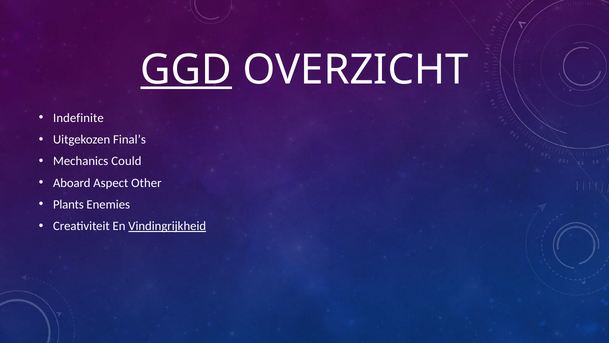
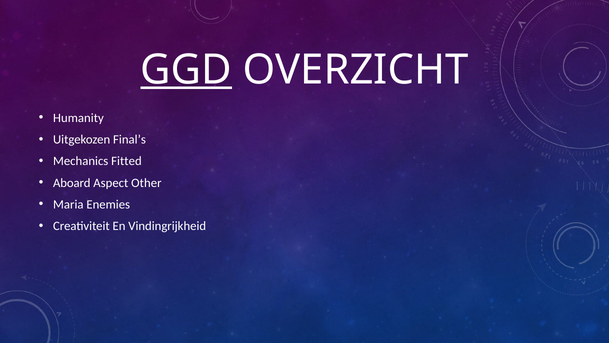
Indefinite: Indefinite -> Humanity (78, 118)
Could: Could -> Fitted (126, 161)
Plants: Plants -> Maria (68, 204)
Vindingrijkheid underline: present -> none (167, 226)
